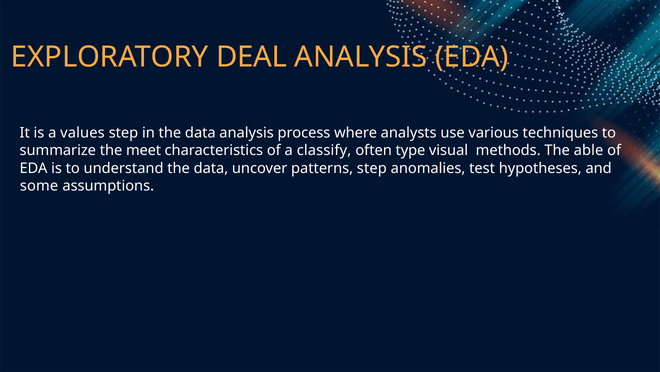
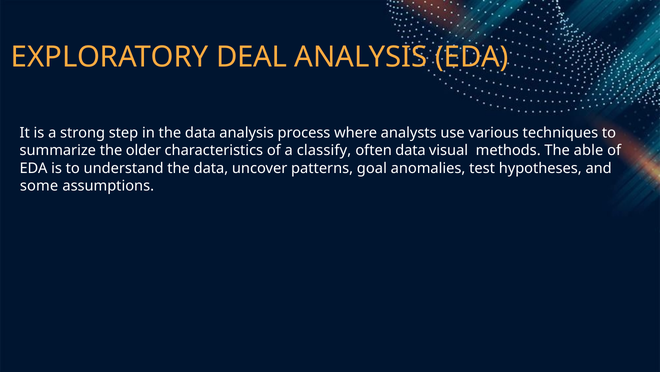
values: values -> strong (83, 133)
meet: meet -> older (144, 150)
often type: type -> data (410, 150)
patterns step: step -> goal (372, 168)
